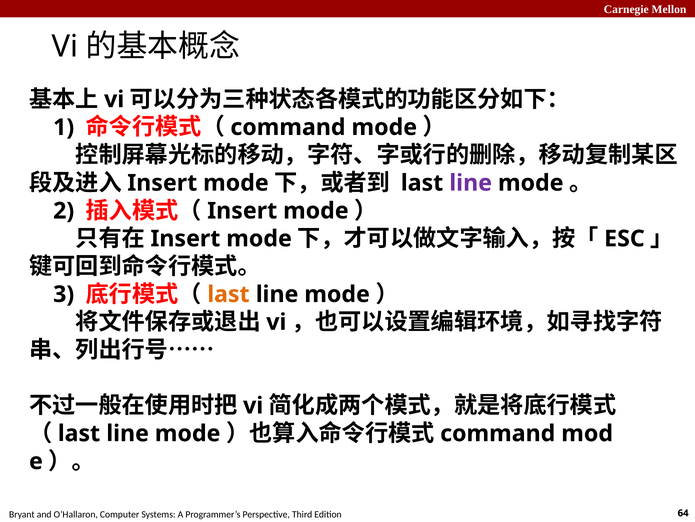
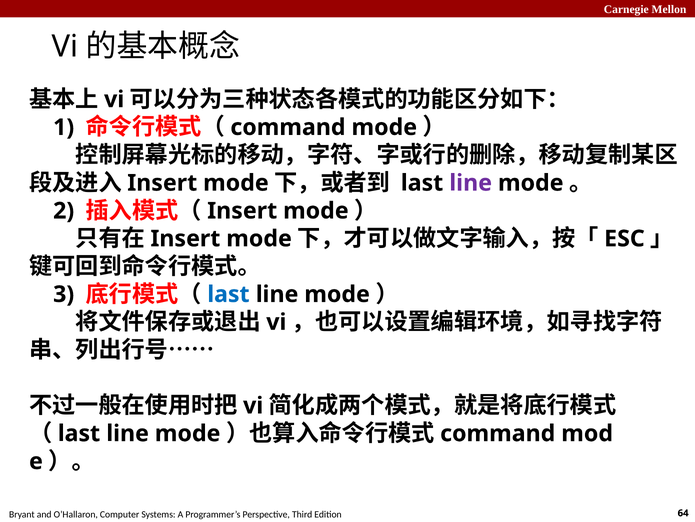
last colour: orange -> blue (228, 294)
